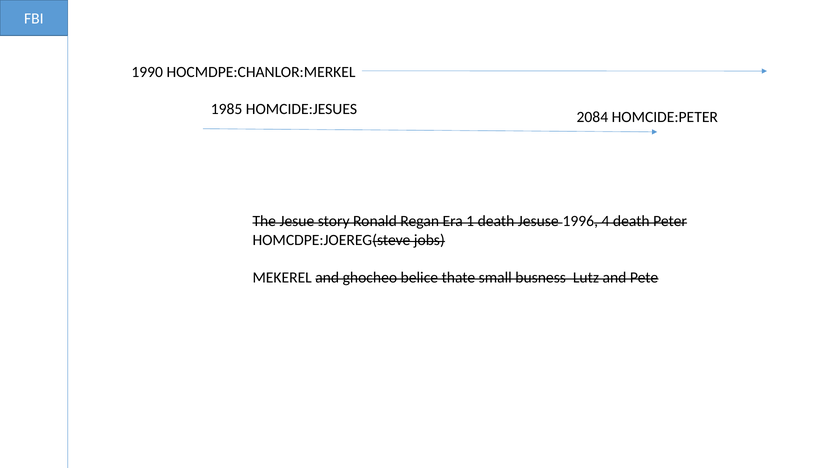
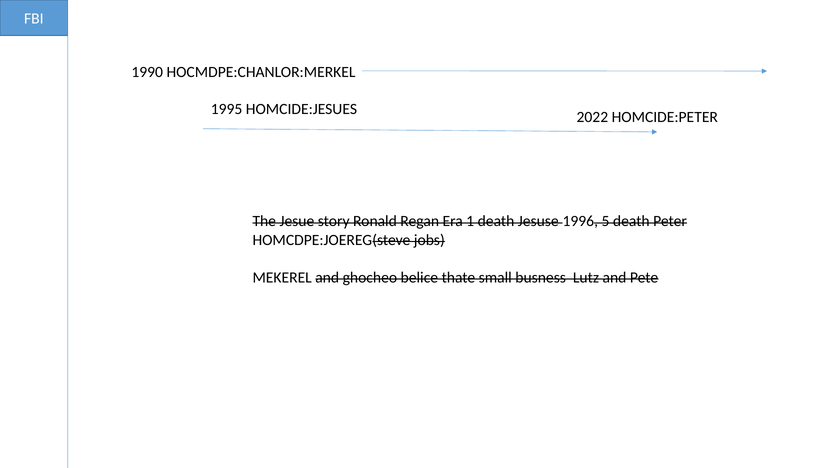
1985: 1985 -> 1995 (227, 109)
2084: 2084 -> 2022 (592, 117)
4: 4 -> 5 (605, 221)
